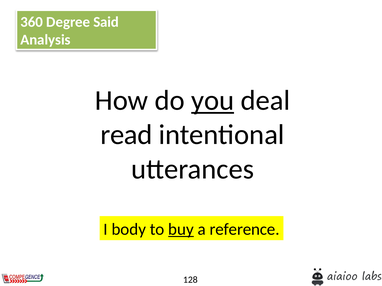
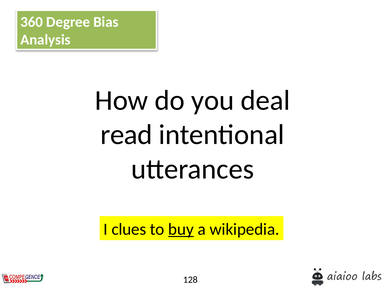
Said: Said -> Bias (106, 22)
you underline: present -> none (213, 101)
body: body -> clues (129, 230)
reference: reference -> wikipedia (245, 230)
